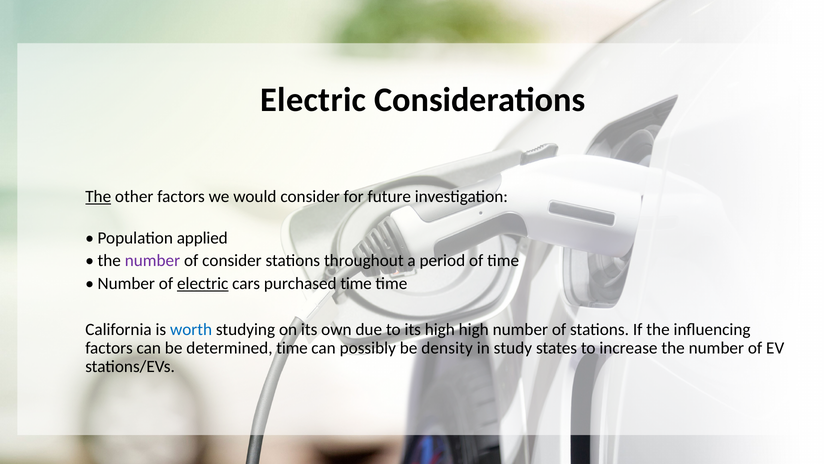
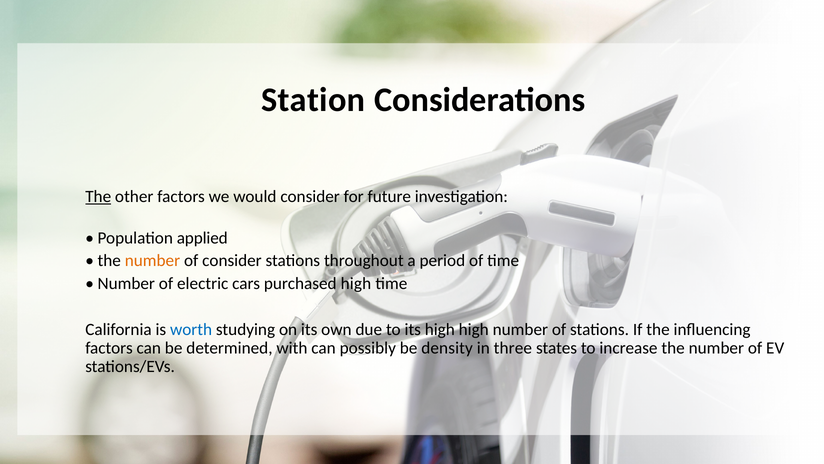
Electric: Electric -> Station (313, 100)
number colour: purple -> orange (152, 260)
electric underline: present -> none (203, 283)
purchased time: time -> high (356, 283)
determined time: time -> with (292, 348)
study: study -> three (513, 348)
